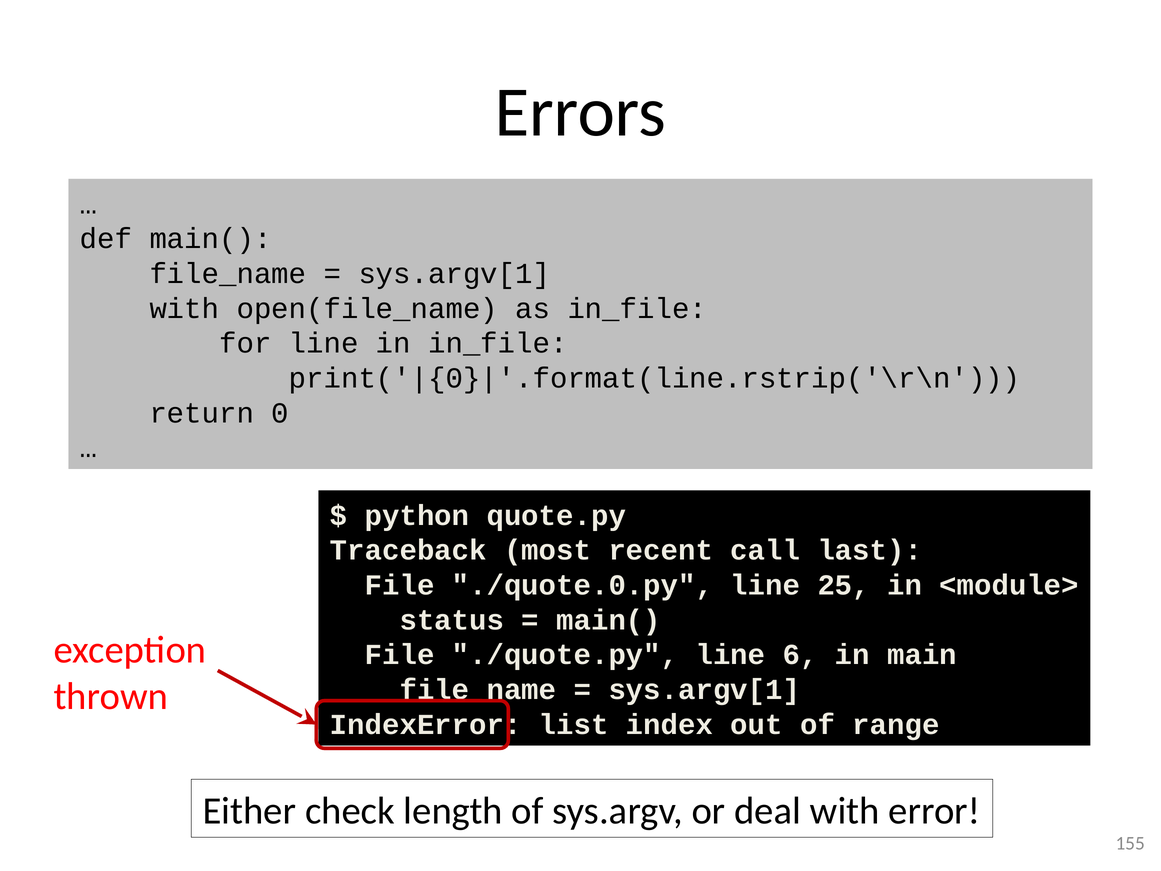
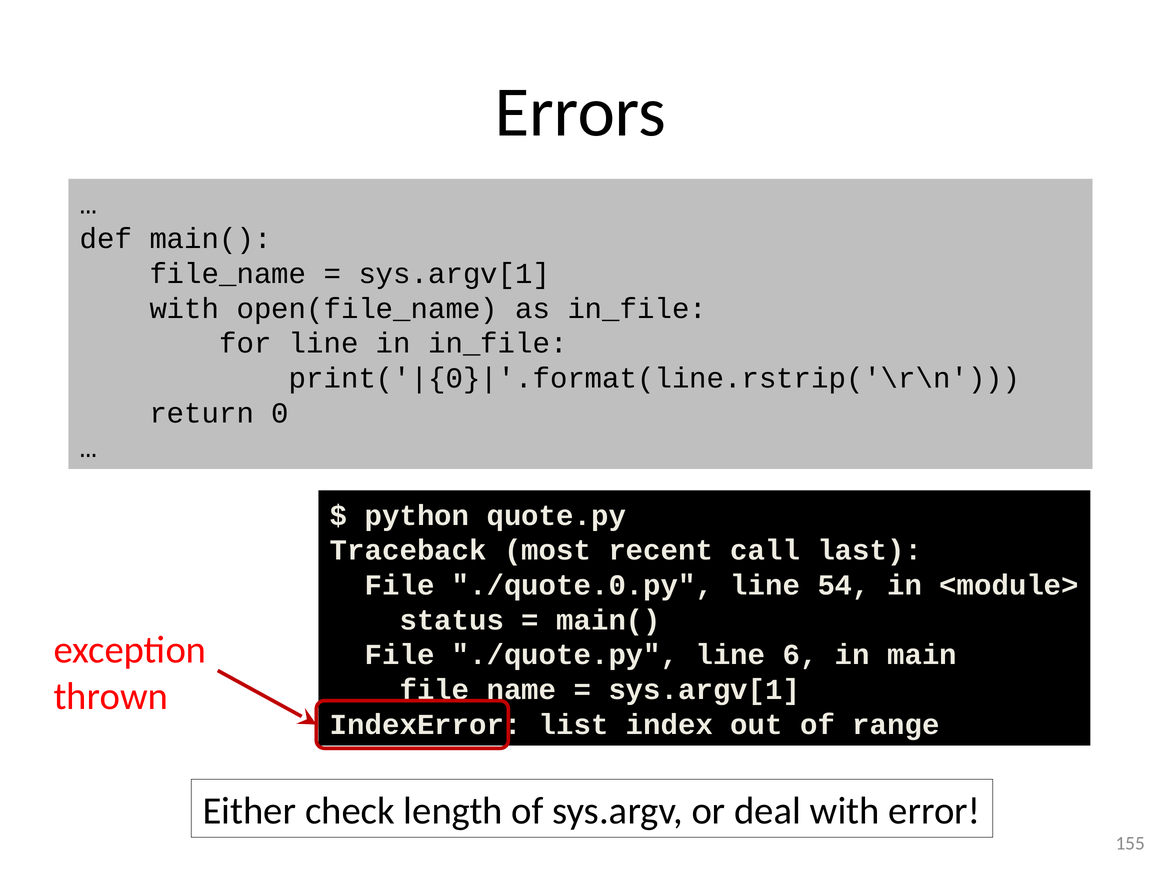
25: 25 -> 54 (844, 585)
